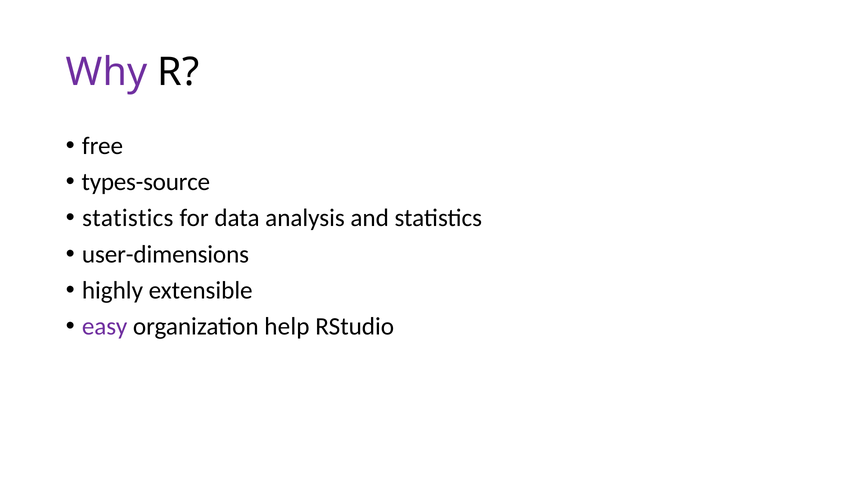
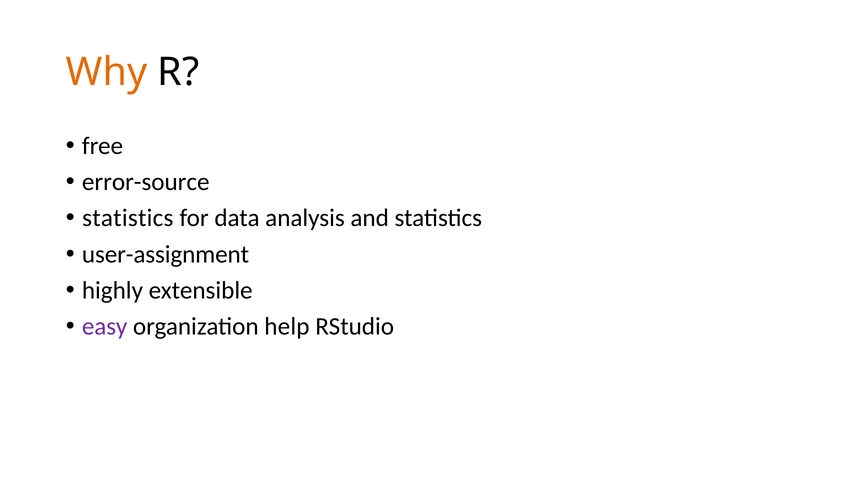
Why colour: purple -> orange (106, 72)
types-source: types-source -> error-source (146, 182)
user-dimensions: user-dimensions -> user-assignment (166, 254)
